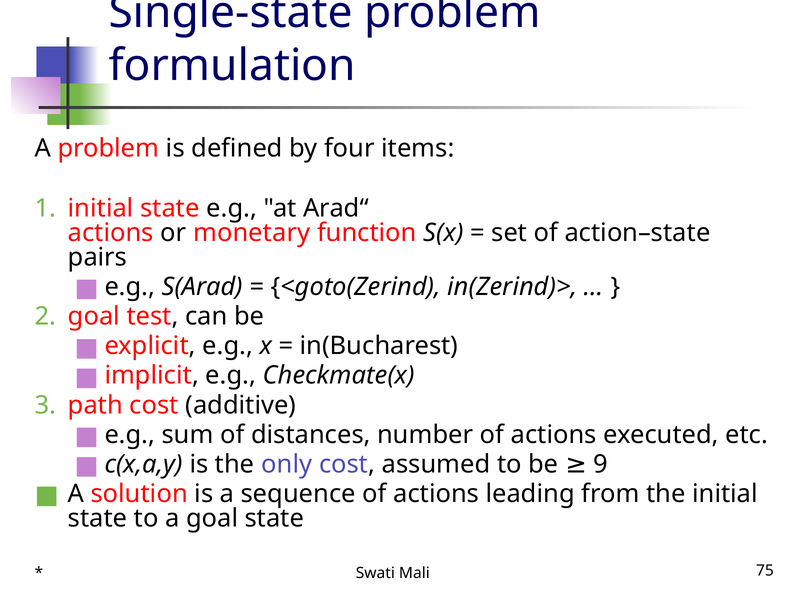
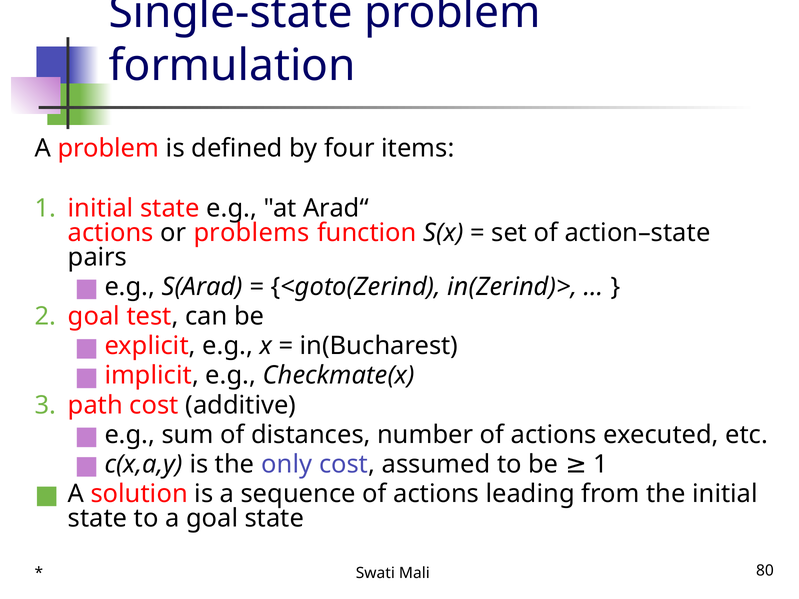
monetary: monetary -> problems (252, 233)
be 9: 9 -> 1 (600, 464)
75: 75 -> 80 (765, 571)
